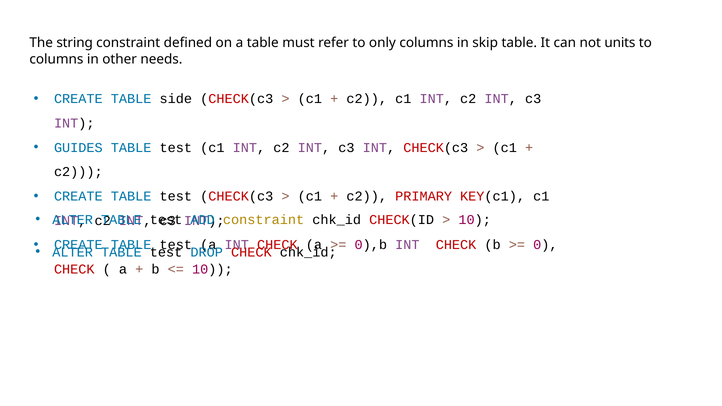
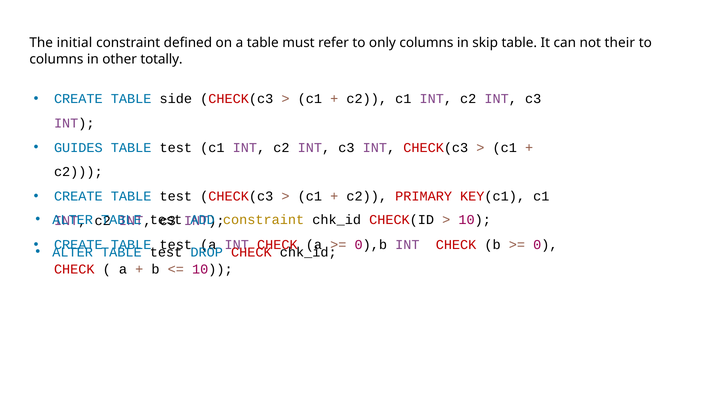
string: string -> initial (74, 43)
units: units -> their (620, 43)
needs: needs -> totally (161, 59)
